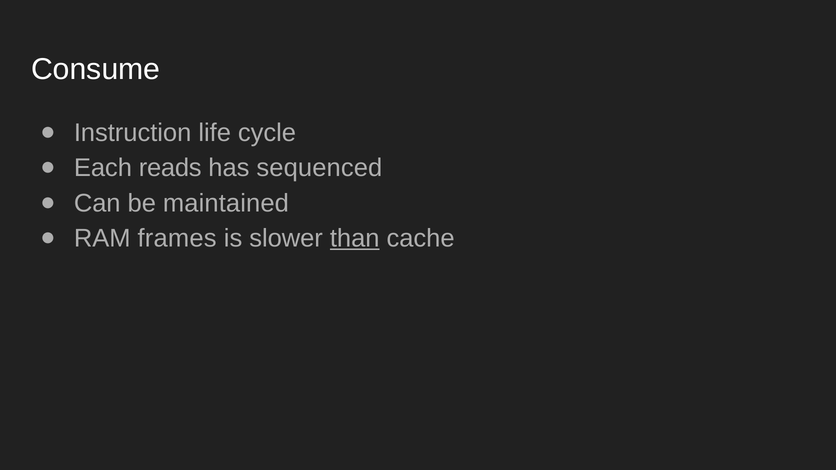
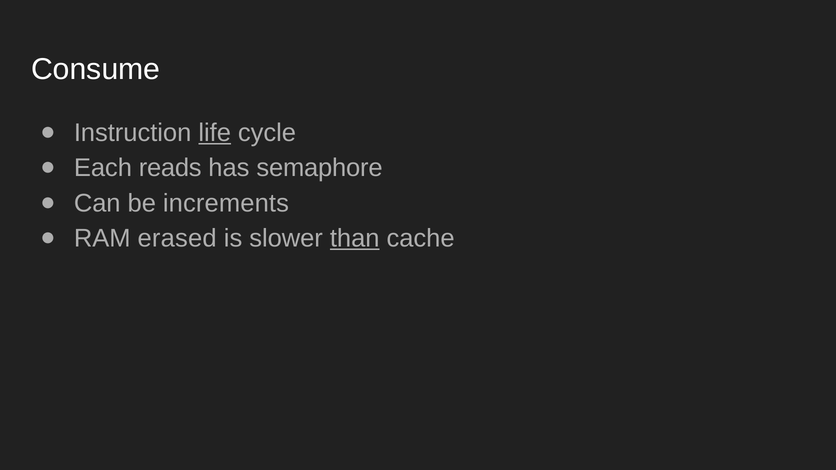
life underline: none -> present (215, 133)
sequenced: sequenced -> semaphore (320, 168)
maintained: maintained -> increments (226, 203)
frames: frames -> erased (177, 238)
